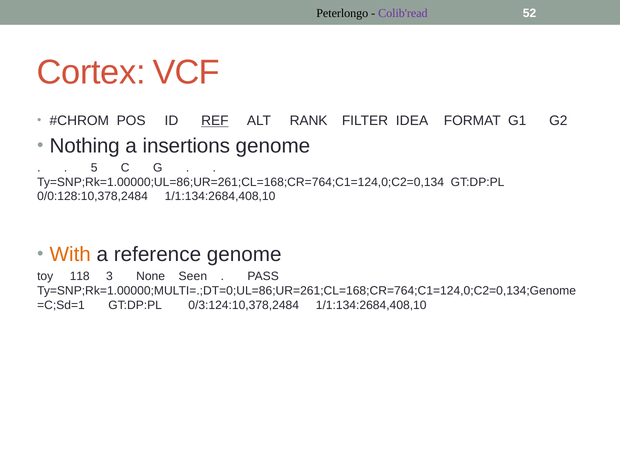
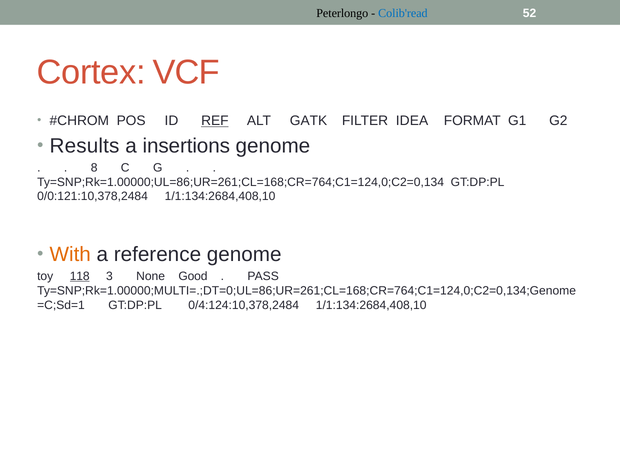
Colib'read colour: purple -> blue (403, 13)
RANK: RANK -> GATK (309, 121)
Nothing: Nothing -> Results (85, 146)
5: 5 -> 8 (94, 168)
0/0:128:10,378,2484: 0/0:128:10,378,2484 -> 0/0:121:10,378,2484 (93, 196)
118 underline: none -> present (80, 276)
Seen: Seen -> Good (193, 276)
0/3:124:10,378,2484: 0/3:124:10,378,2484 -> 0/4:124:10,378,2484 (244, 305)
